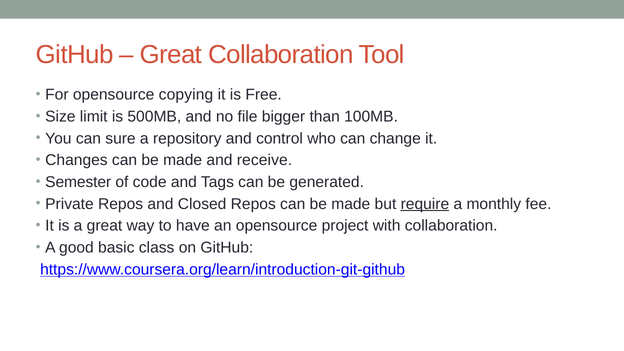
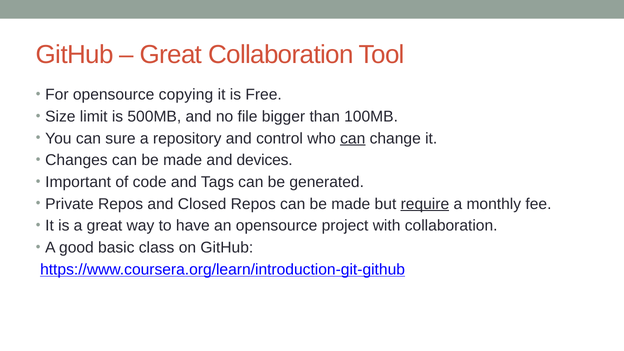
can underline: none -> present (353, 138)
receive: receive -> devices (265, 160)
Semester: Semester -> Important (78, 182)
